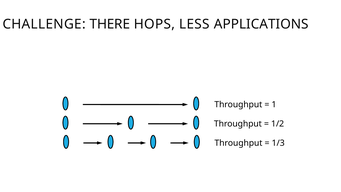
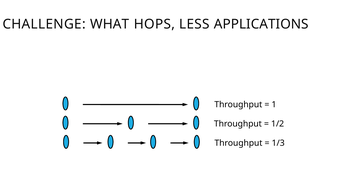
THERE: THERE -> WHAT (110, 24)
